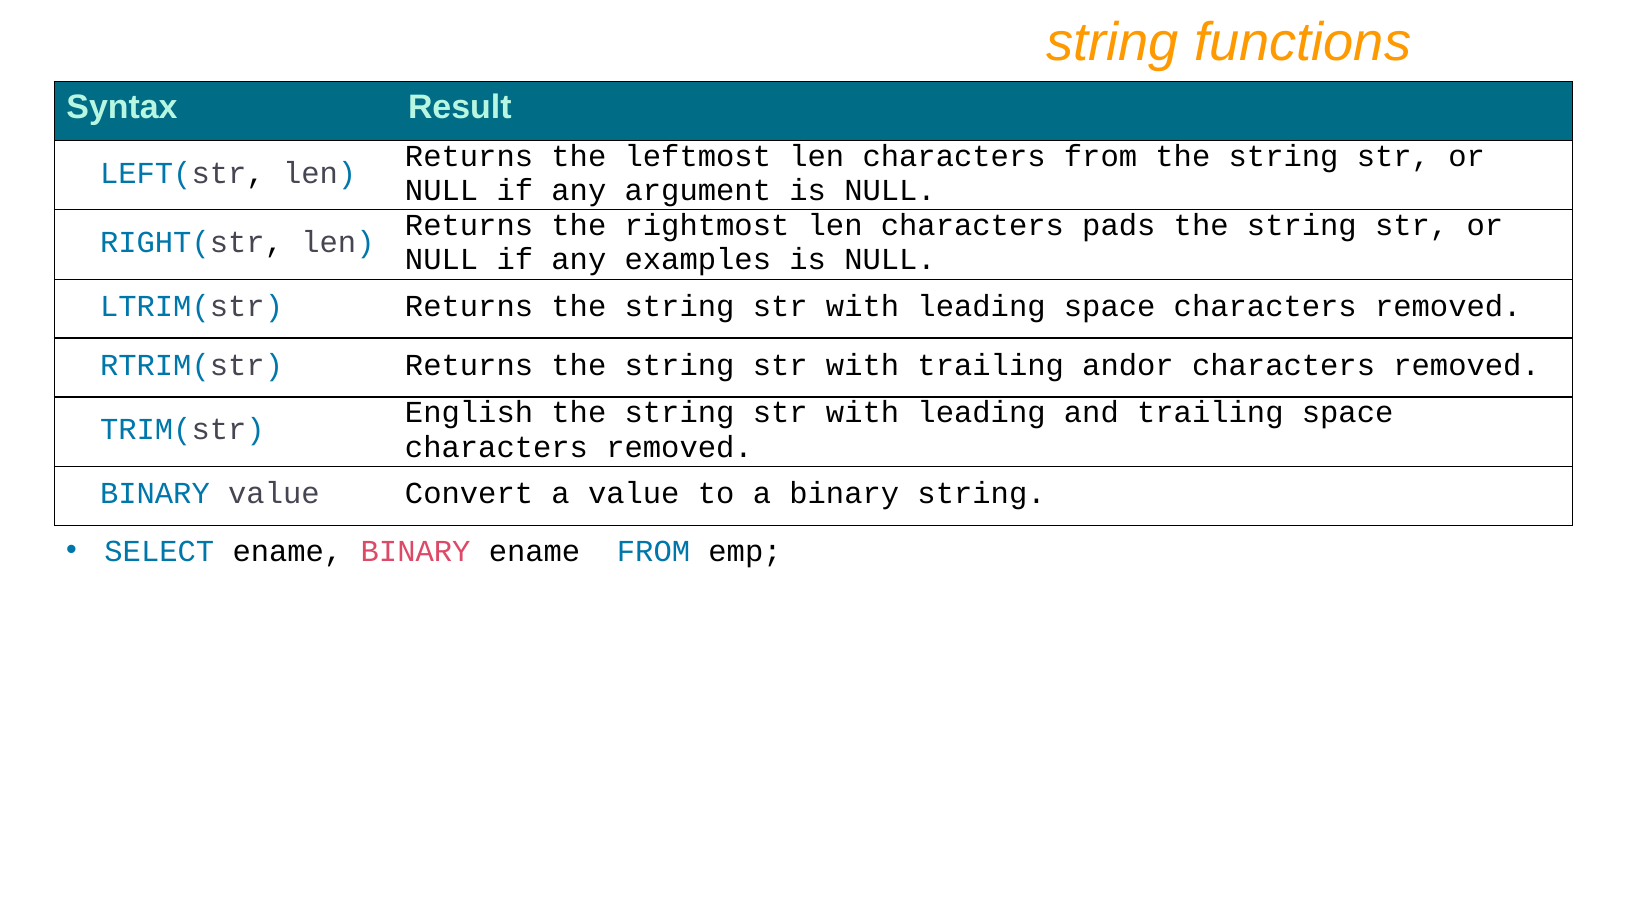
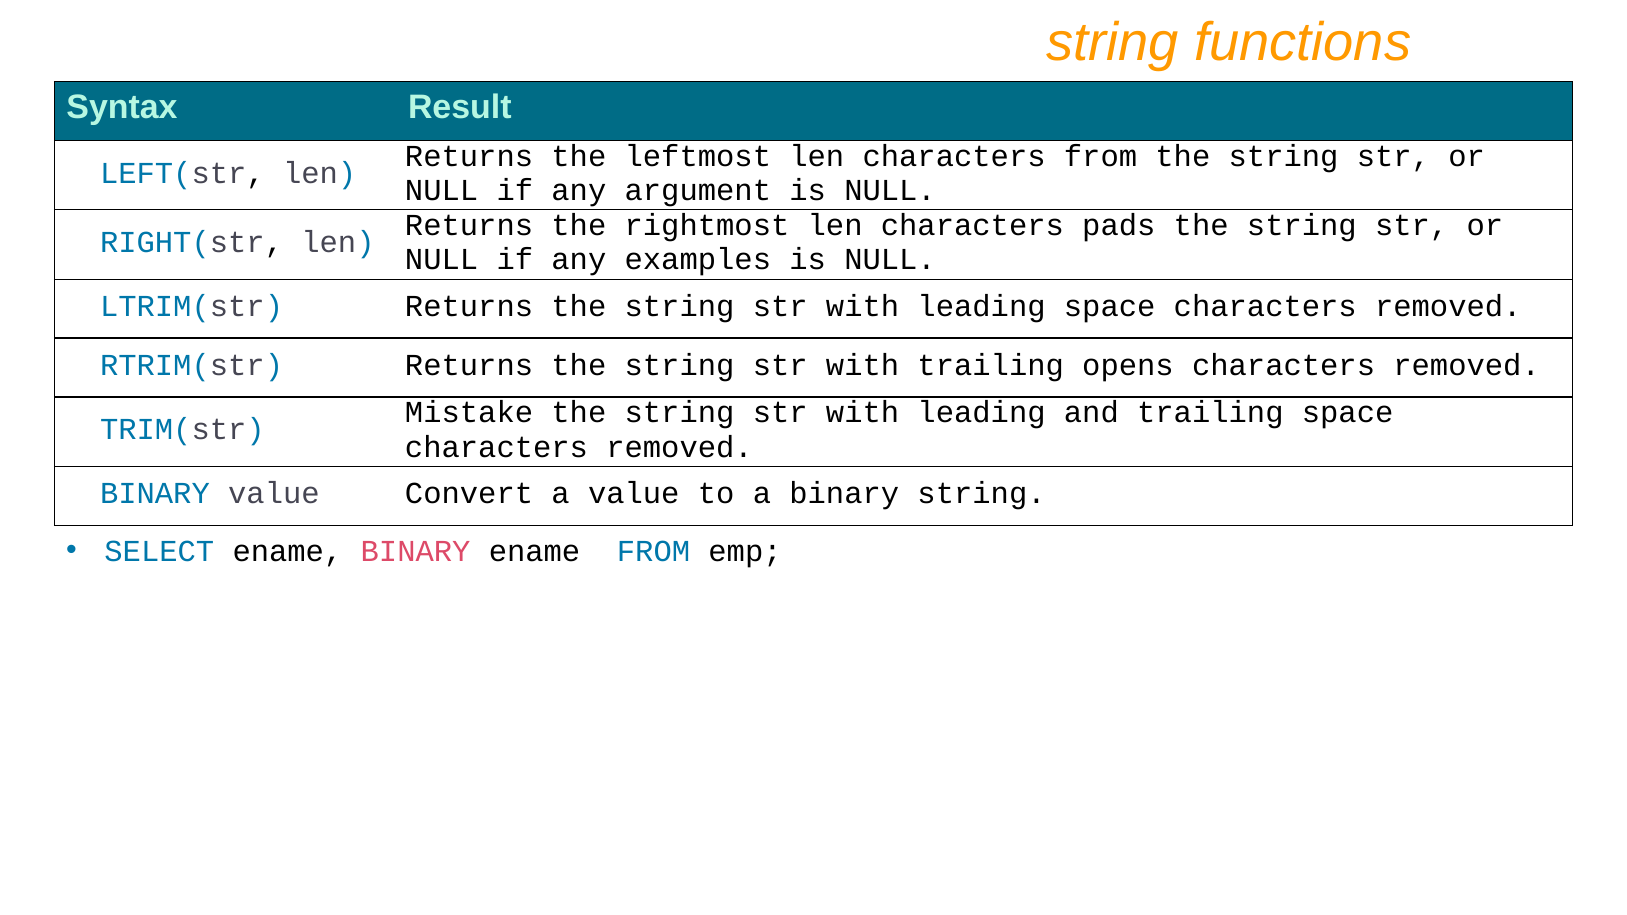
andor: andor -> opens (1128, 366)
English: English -> Mistake (469, 412)
